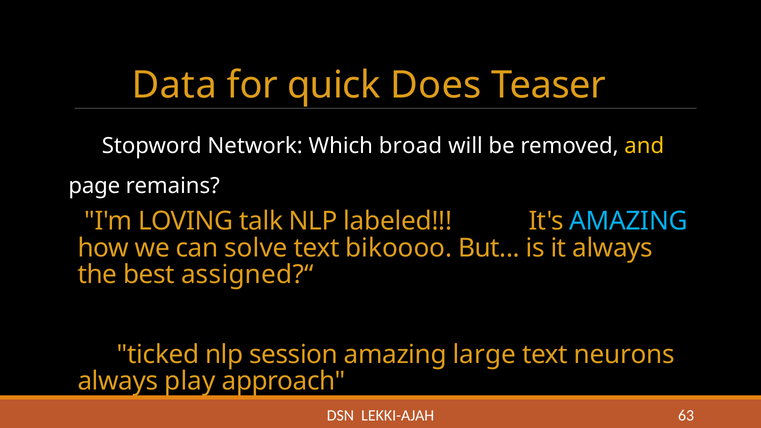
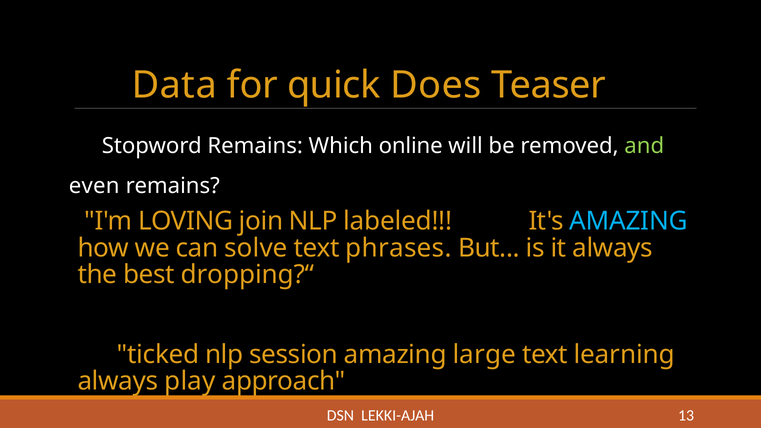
Stopword Network: Network -> Remains (255, 146)
broad: broad -> online (411, 146)
and colour: yellow -> light green (644, 146)
page: page -> even (94, 186)
talk: talk -> join (261, 221)
bikoooo: bikoooo -> phrases (399, 248)
assigned?“: assigned?“ -> dropping?“ (248, 275)
neurons: neurons -> learning (624, 355)
63: 63 -> 13 (686, 415)
